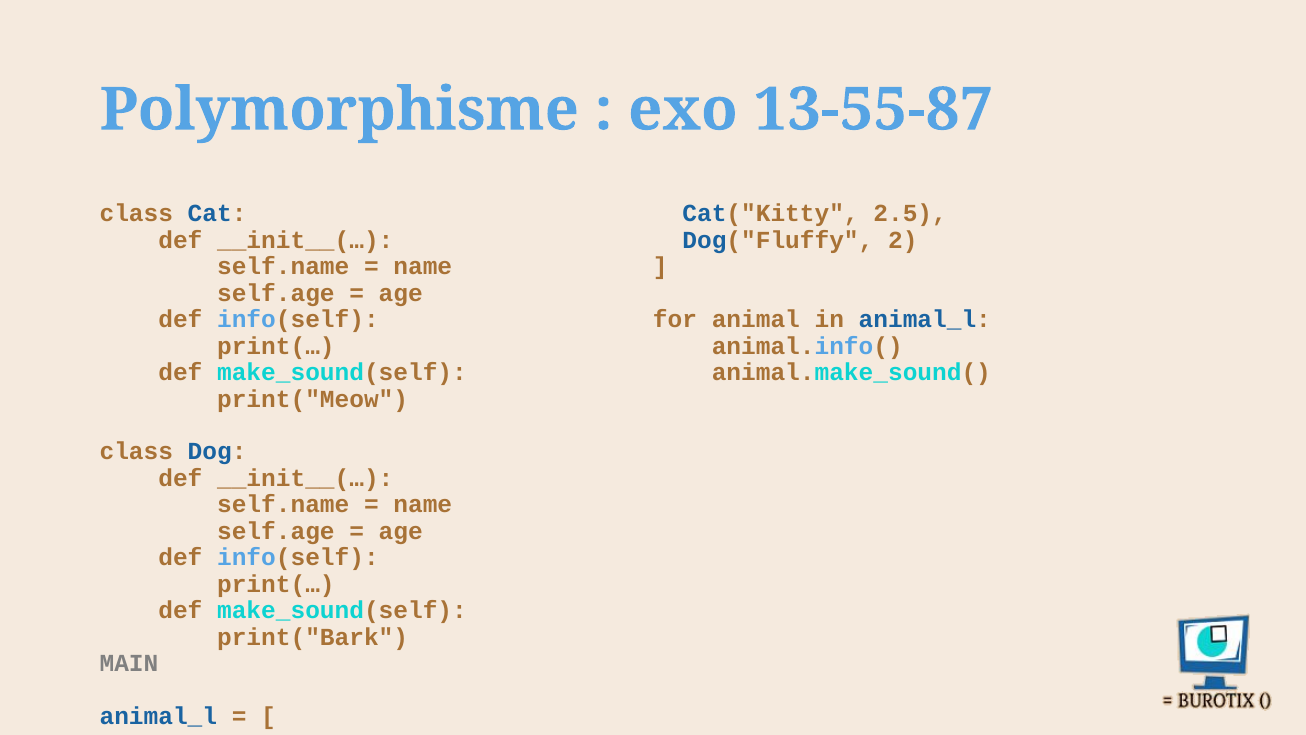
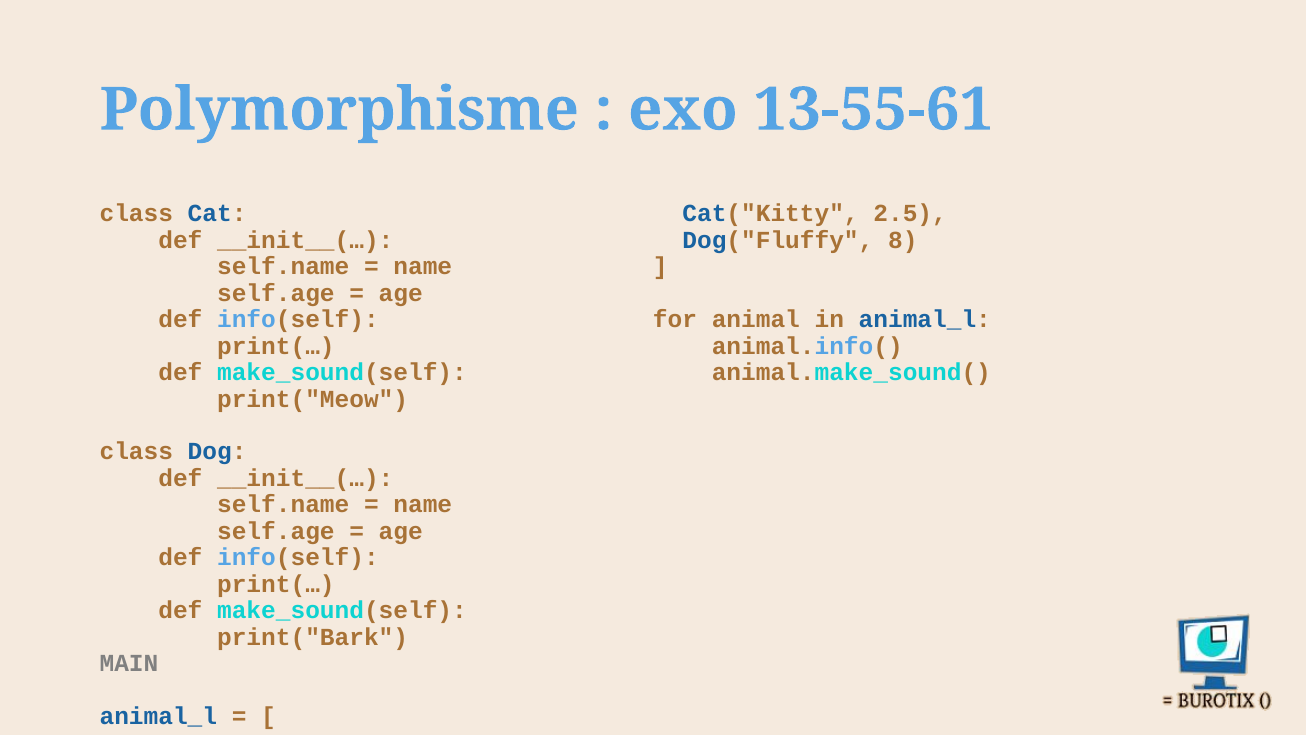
13-55-87: 13-55-87 -> 13-55-61 (873, 110)
2: 2 -> 8 (903, 240)
